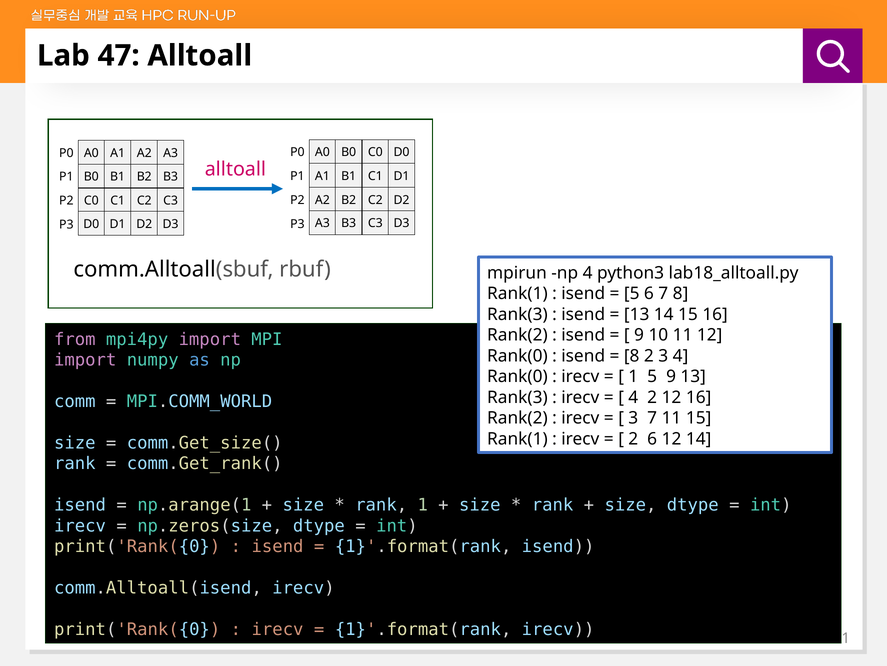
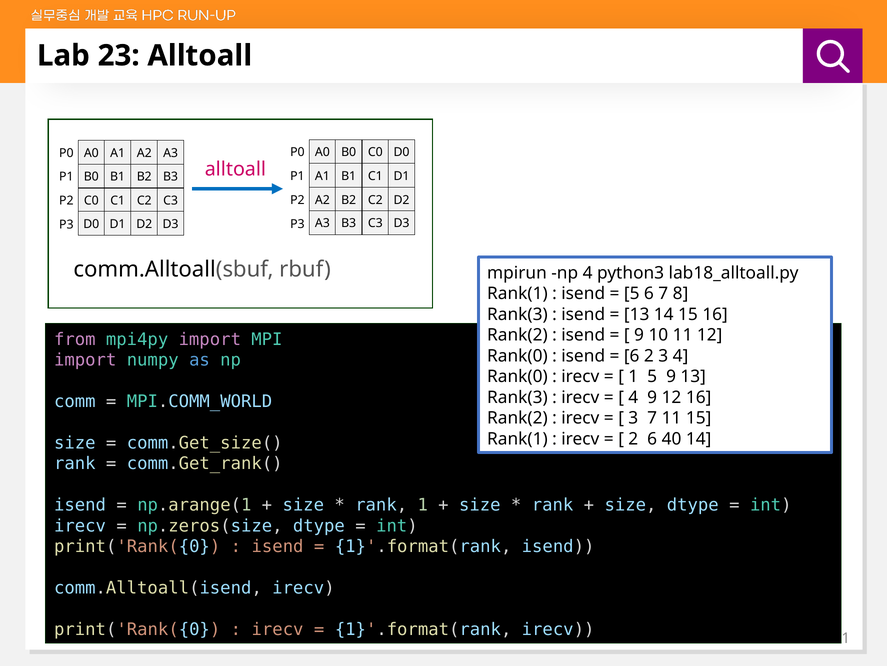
47: 47 -> 23 (119, 56)
8: 8 -> 6 (632, 356)
4 2: 2 -> 9 (652, 397)
6 12: 12 -> 40 (672, 438)
